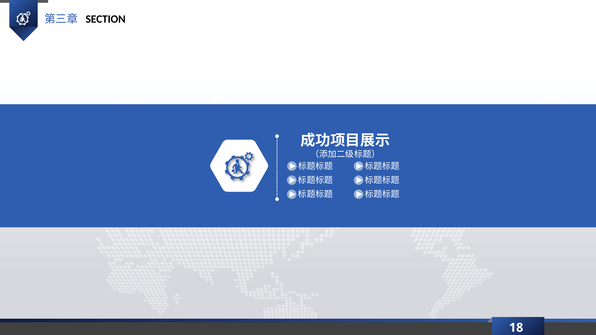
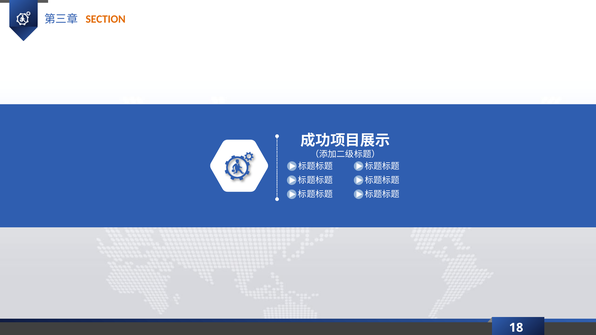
SECTION colour: black -> orange (106, 19)
